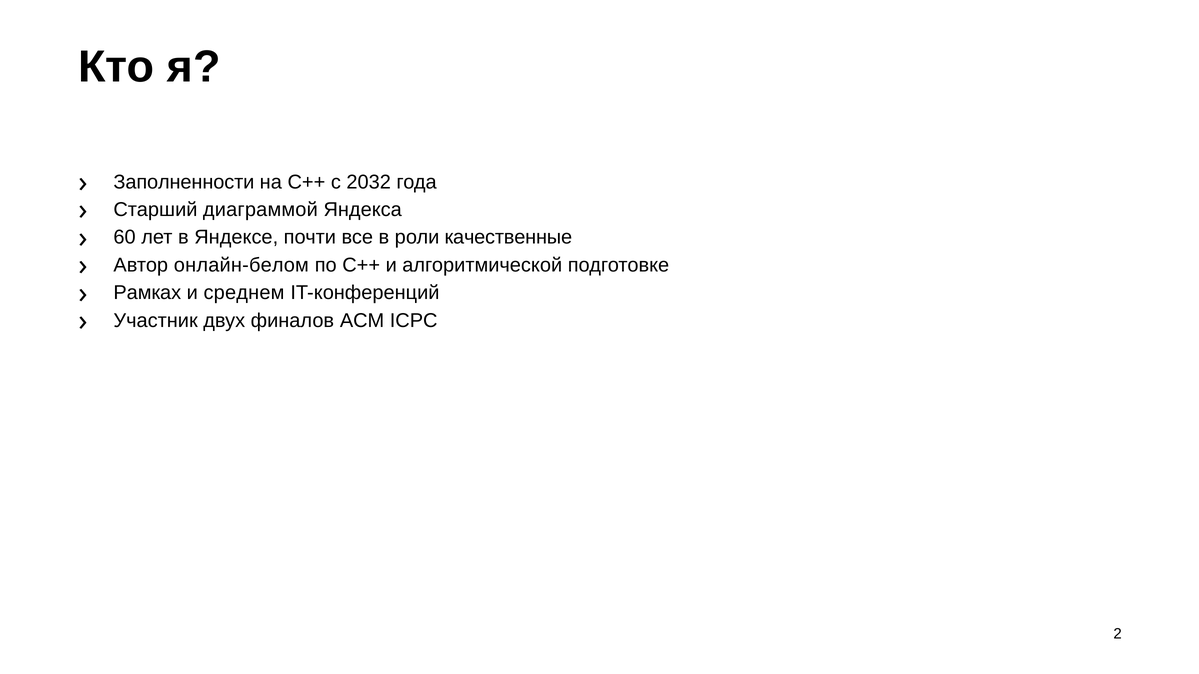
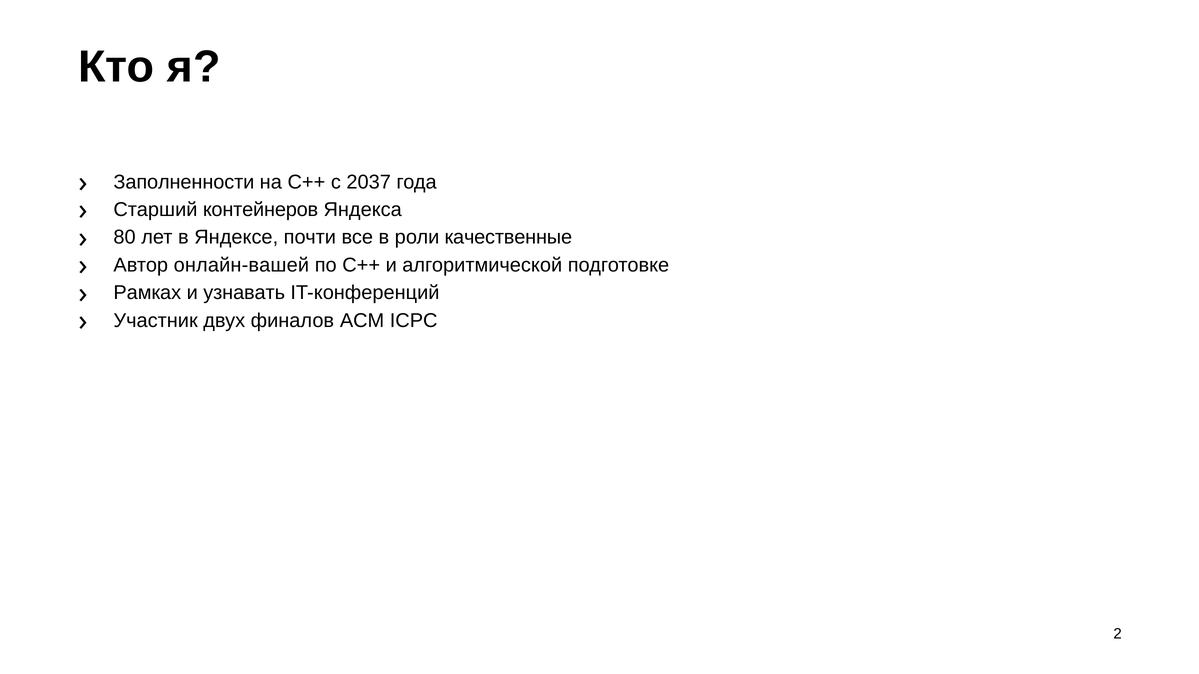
2032: 2032 -> 2037 (369, 182)
диаграммой: диаграммой -> контейнеров (261, 210)
60: 60 -> 80 (125, 238)
онлайн-белом: онлайн-белом -> онлайн-вашей (241, 265)
среднем: среднем -> узнавать (244, 293)
